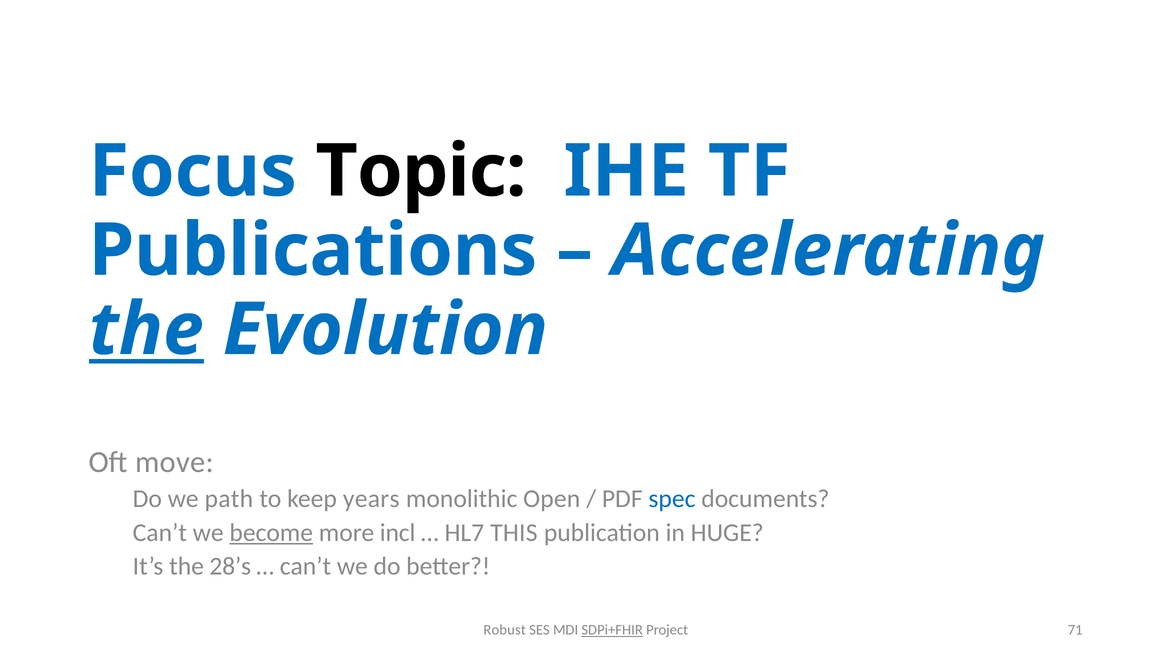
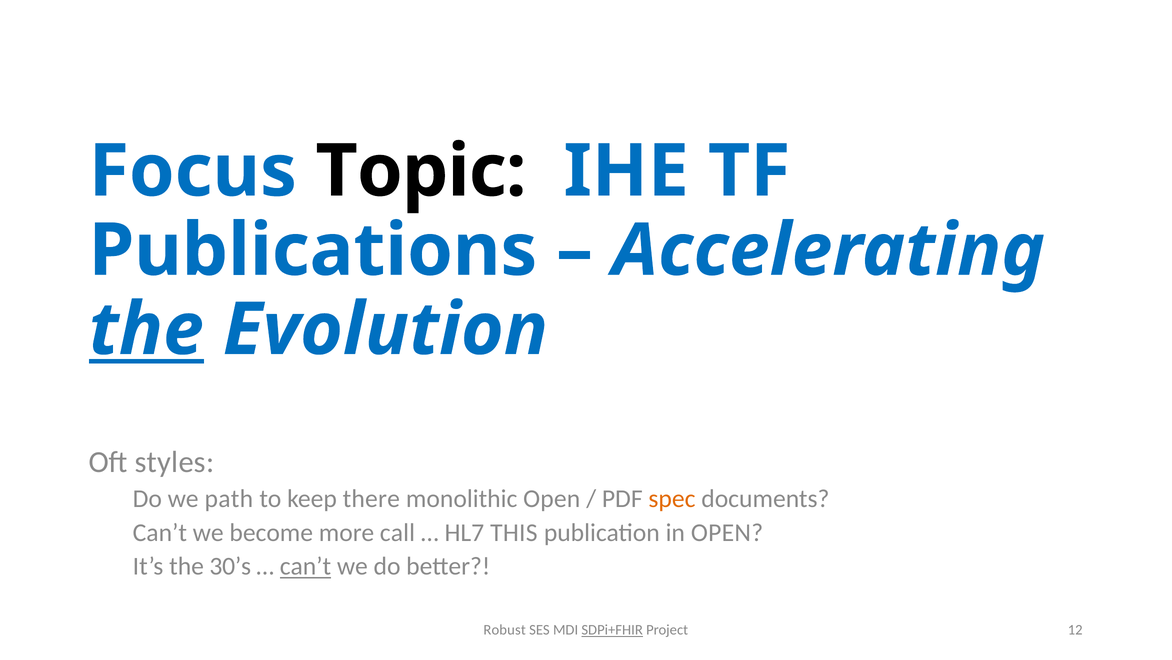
move: move -> styles (174, 462)
years: years -> there (371, 498)
spec colour: blue -> orange (672, 498)
become underline: present -> none (271, 532)
incl: incl -> call (397, 532)
in HUGE: HUGE -> OPEN (727, 532)
28’s: 28’s -> 30’s (230, 566)
can’t underline: none -> present (305, 566)
71: 71 -> 12 (1075, 629)
